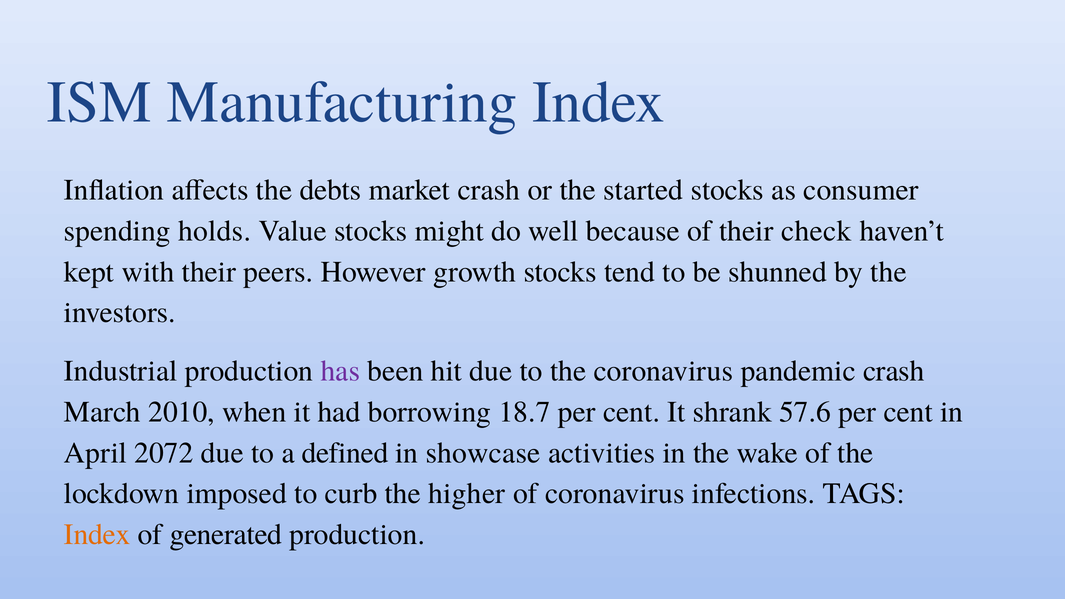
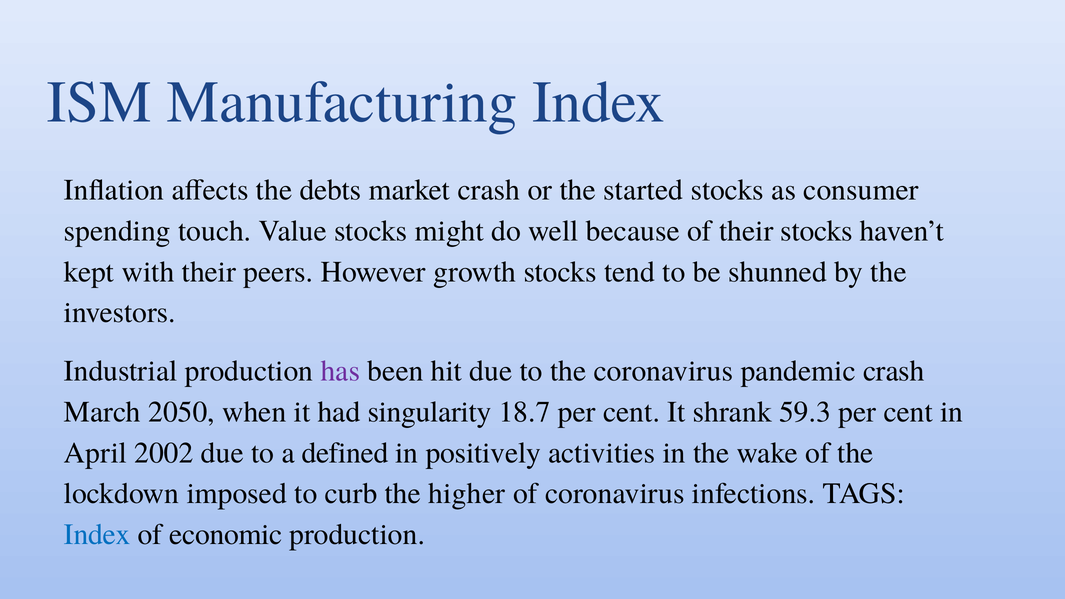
holds: holds -> touch (215, 231)
their check: check -> stocks (817, 231)
2010: 2010 -> 2050 (182, 412)
borrowing: borrowing -> singularity (430, 412)
57.6: 57.6 -> 59.3 (805, 412)
2072: 2072 -> 2002 (164, 453)
showcase: showcase -> positively (483, 453)
Index colour: orange -> blue (97, 535)
generated: generated -> economic (226, 535)
